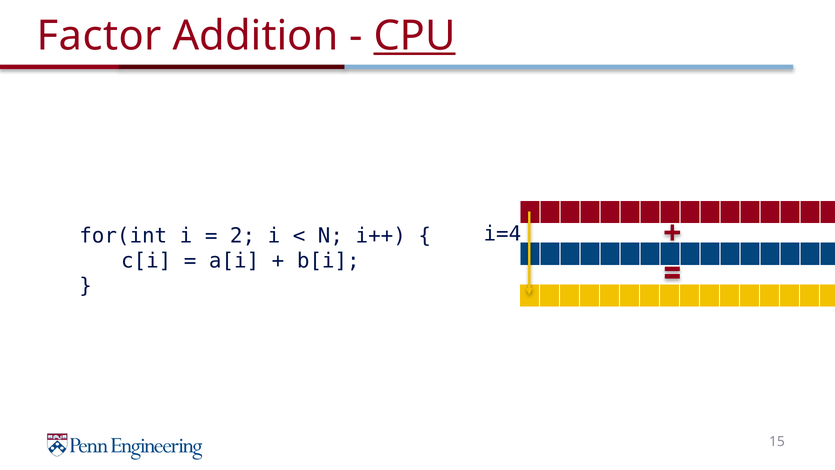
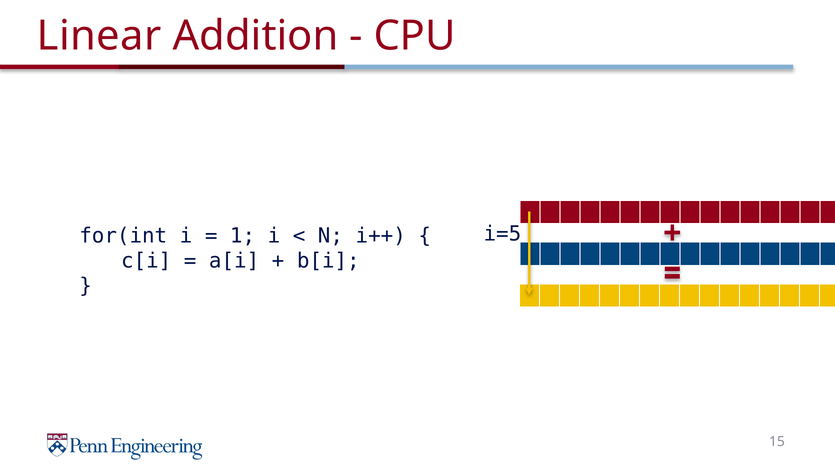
Factor: Factor -> Linear (99, 36)
CPU underline: present -> none (415, 36)
i=4: i=4 -> i=5 (502, 234)
2: 2 -> 1 (243, 235)
